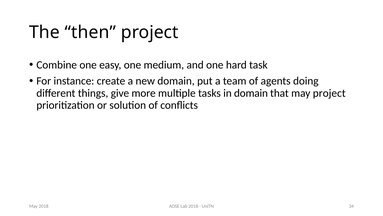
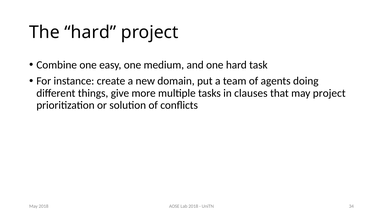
The then: then -> hard (90, 32)
in domain: domain -> clauses (251, 93)
